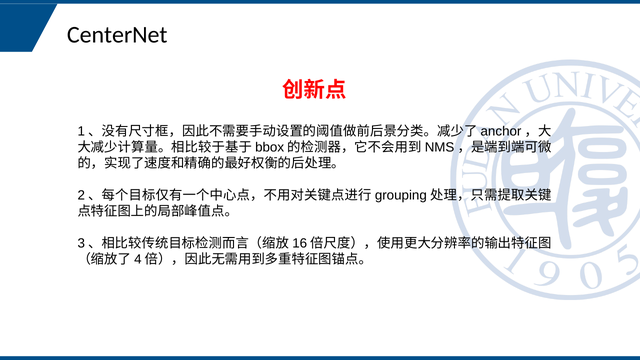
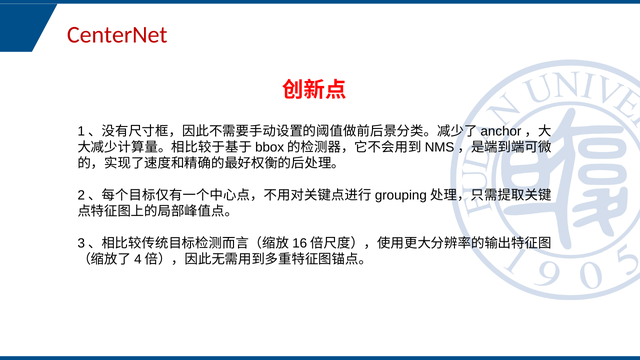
CenterNet colour: black -> red (117, 35)
